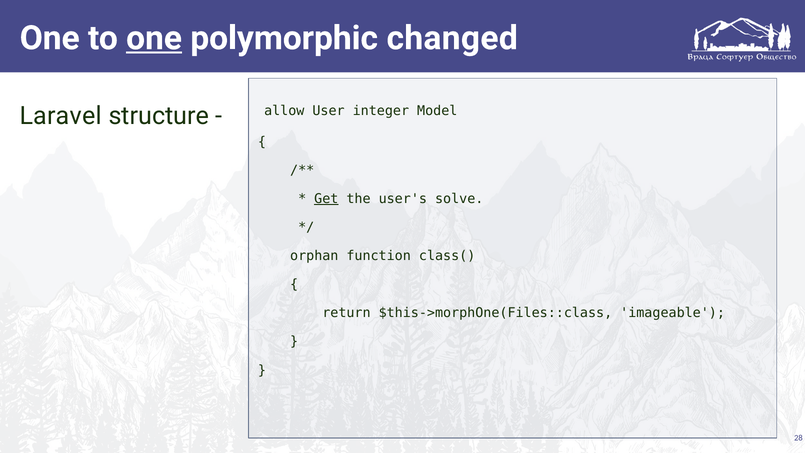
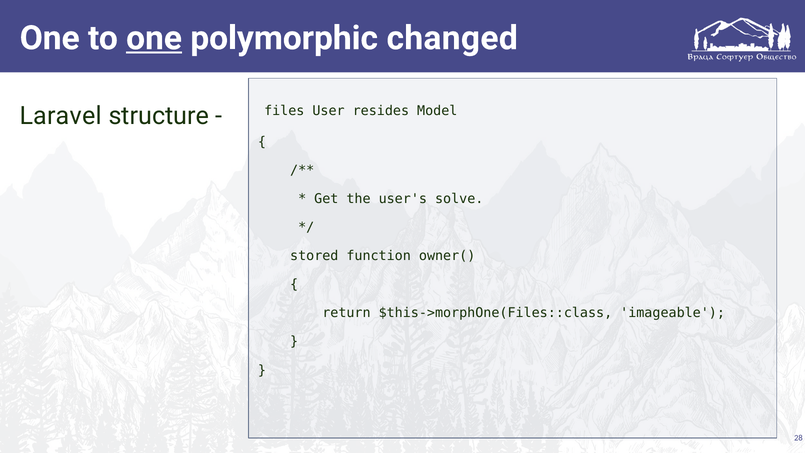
allow: allow -> files (284, 111)
integer: integer -> resides (381, 111)
Get underline: present -> none (326, 199)
orphan: orphan -> stored (314, 256)
class(: class( -> owner( (447, 256)
